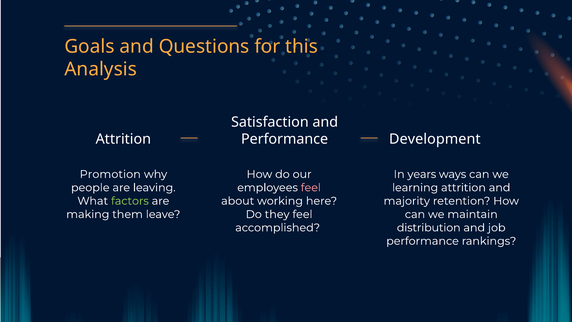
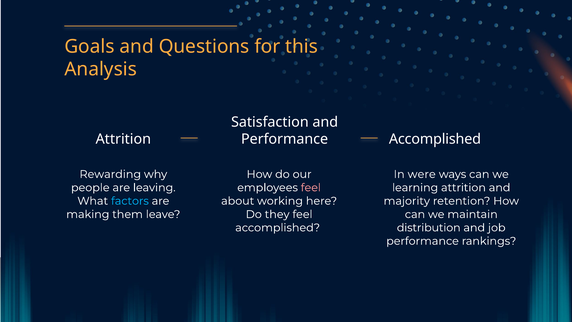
Development: Development -> Accomplished (435, 139)
Promotion: Promotion -> Rewarding (110, 174)
years: years -> were (422, 174)
factors colour: light green -> light blue (130, 201)
